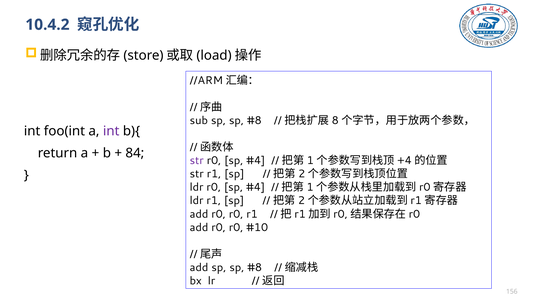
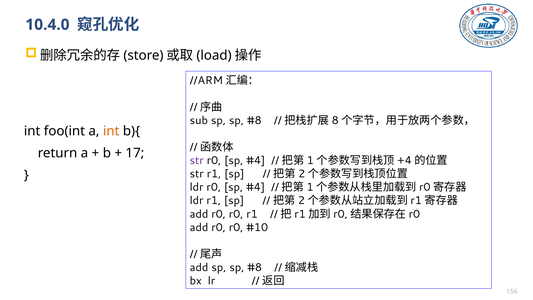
10.4.2: 10.4.2 -> 10.4.0 (47, 25)
int colour: purple -> orange (111, 131)
84: 84 -> 17 (135, 153)
